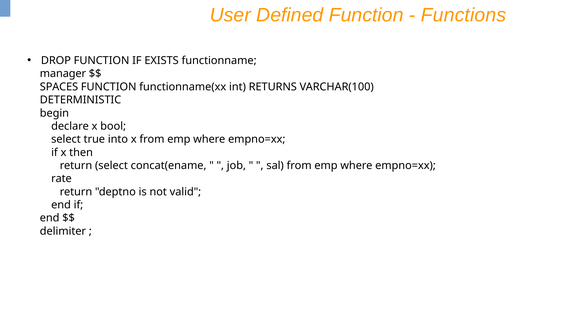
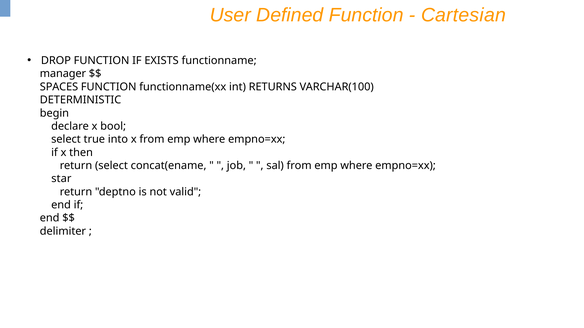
Functions: Functions -> Cartesian (463, 15)
rate: rate -> star (61, 179)
